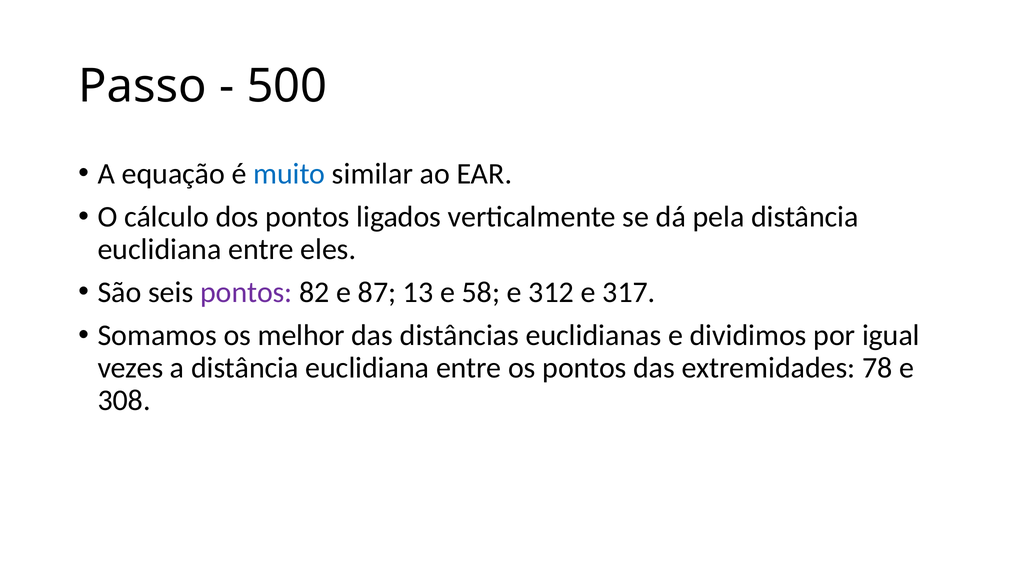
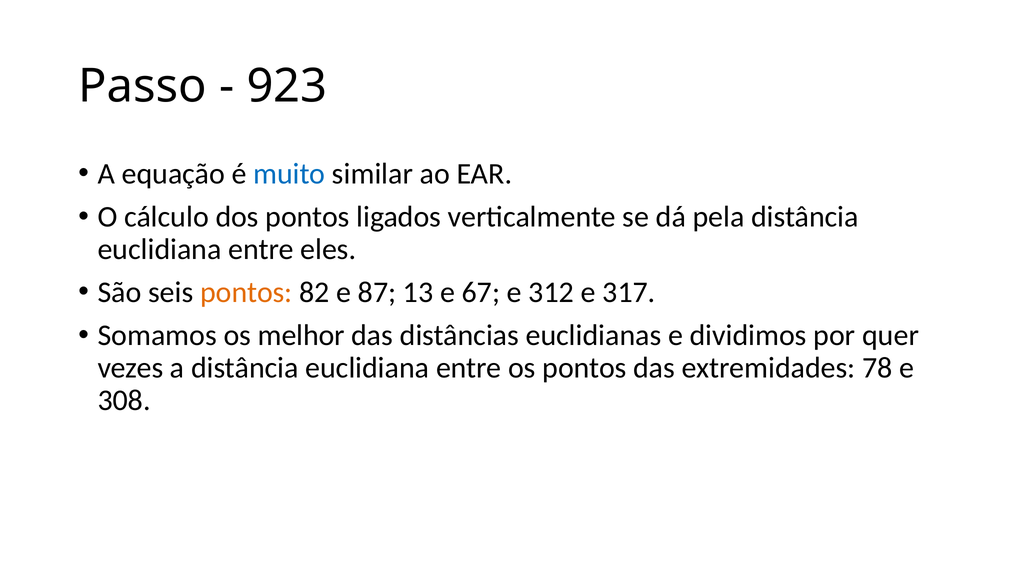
500: 500 -> 923 (287, 86)
pontos colour: purple -> orange (246, 292)
58: 58 -> 67 (481, 292)
igual: igual -> quer (891, 336)
